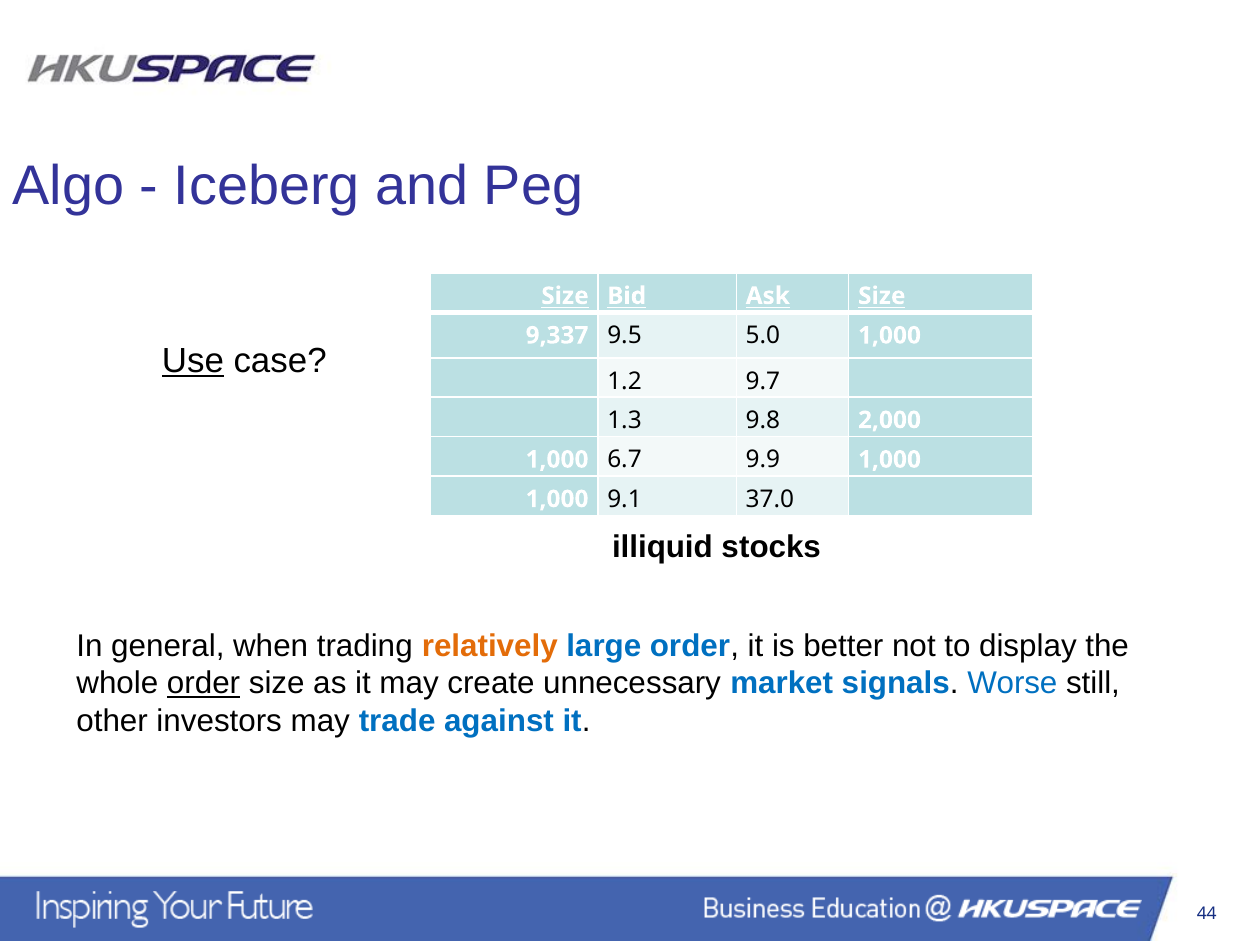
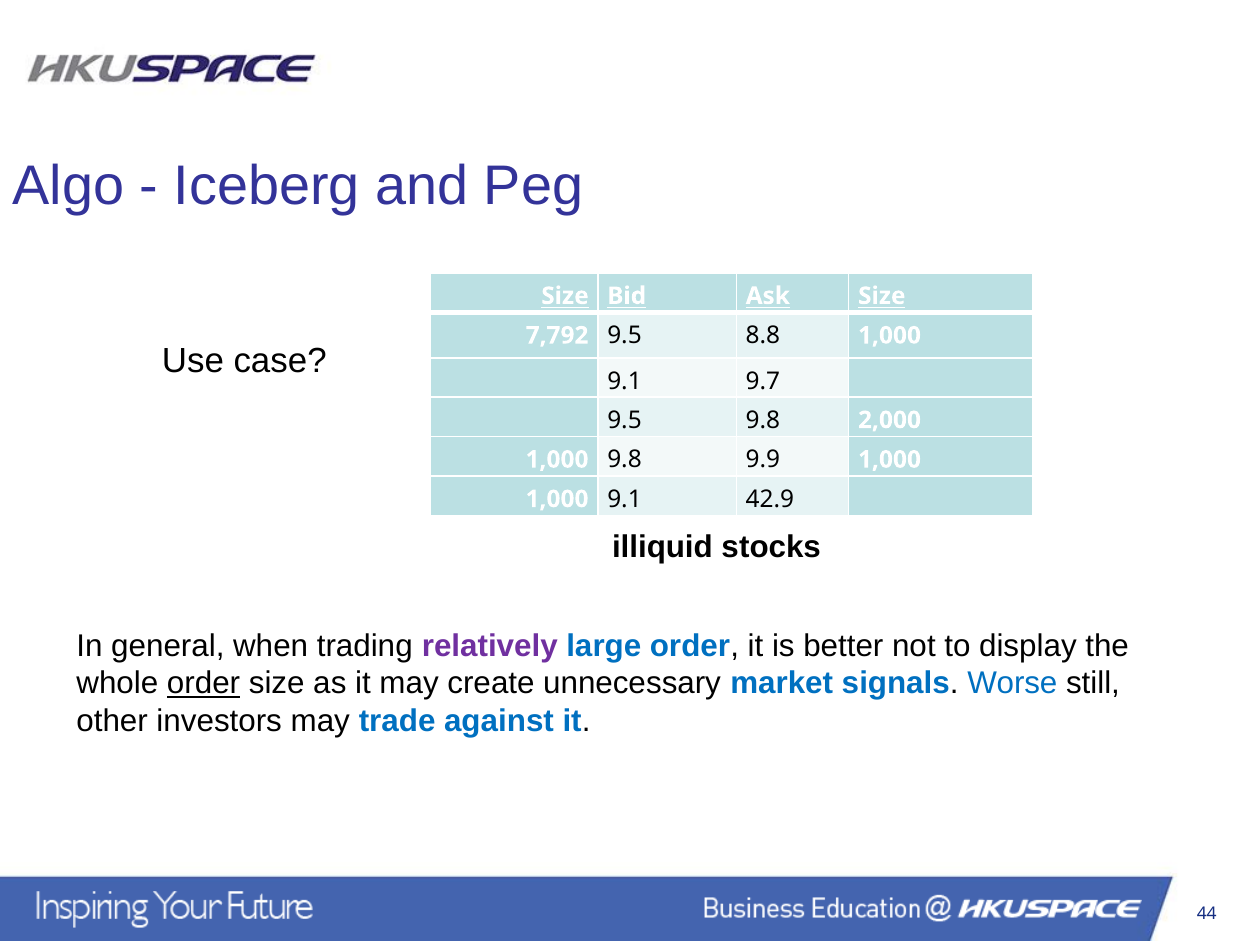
9,337: 9,337 -> 7,792 (557, 336)
5.0: 5.0 -> 8.8 (763, 336)
Use underline: present -> none (193, 361)
1.2: 1.2 -> 9.1 (625, 381)
1.3: 1.3 -> 9.5 (625, 420)
6.7: 6.7 -> 9.8 (625, 460)
37.0: 37.0 -> 42.9 (770, 499)
relatively colour: orange -> purple (490, 646)
